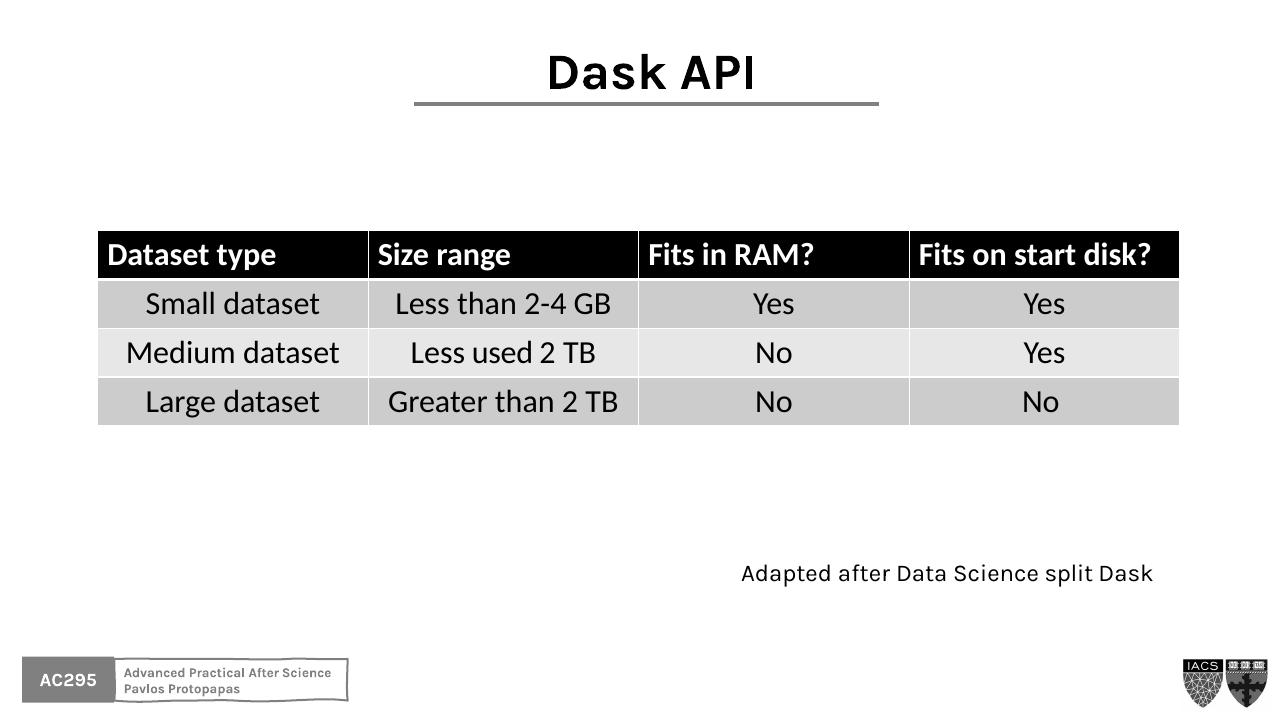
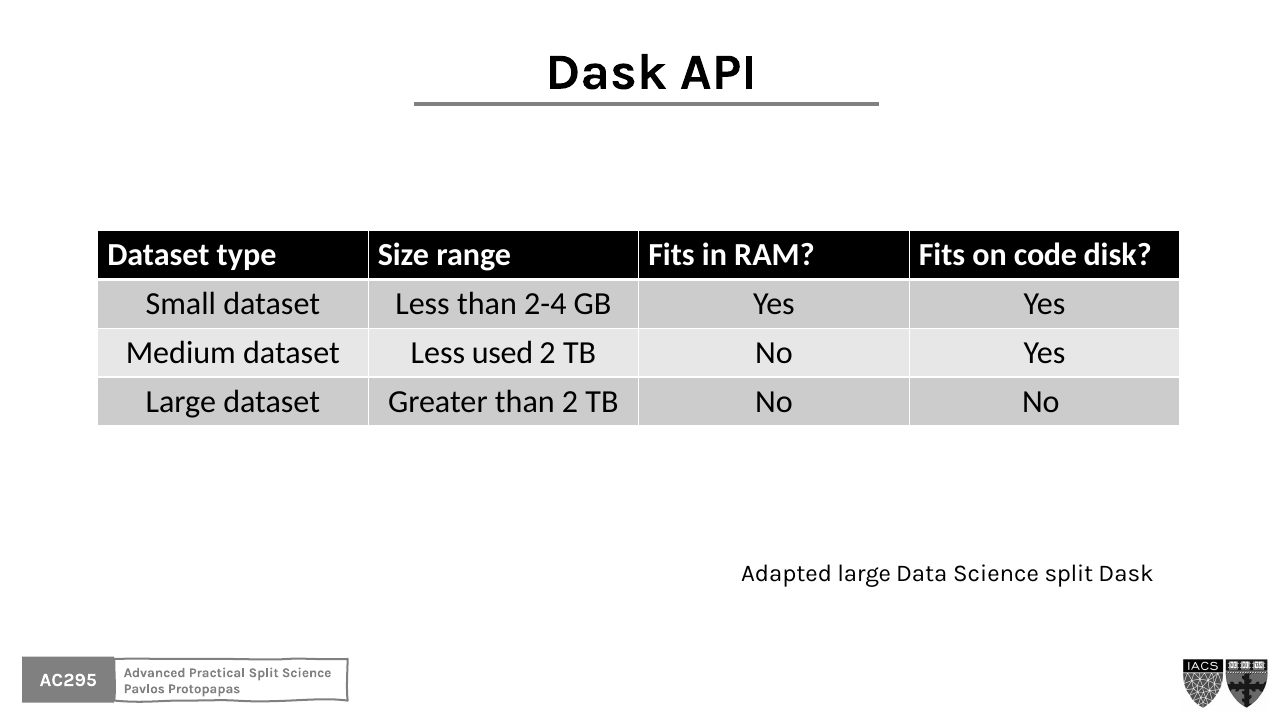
start: start -> code (1045, 255)
Adapted after: after -> large (864, 573)
After: After -> Split (264, 673)
